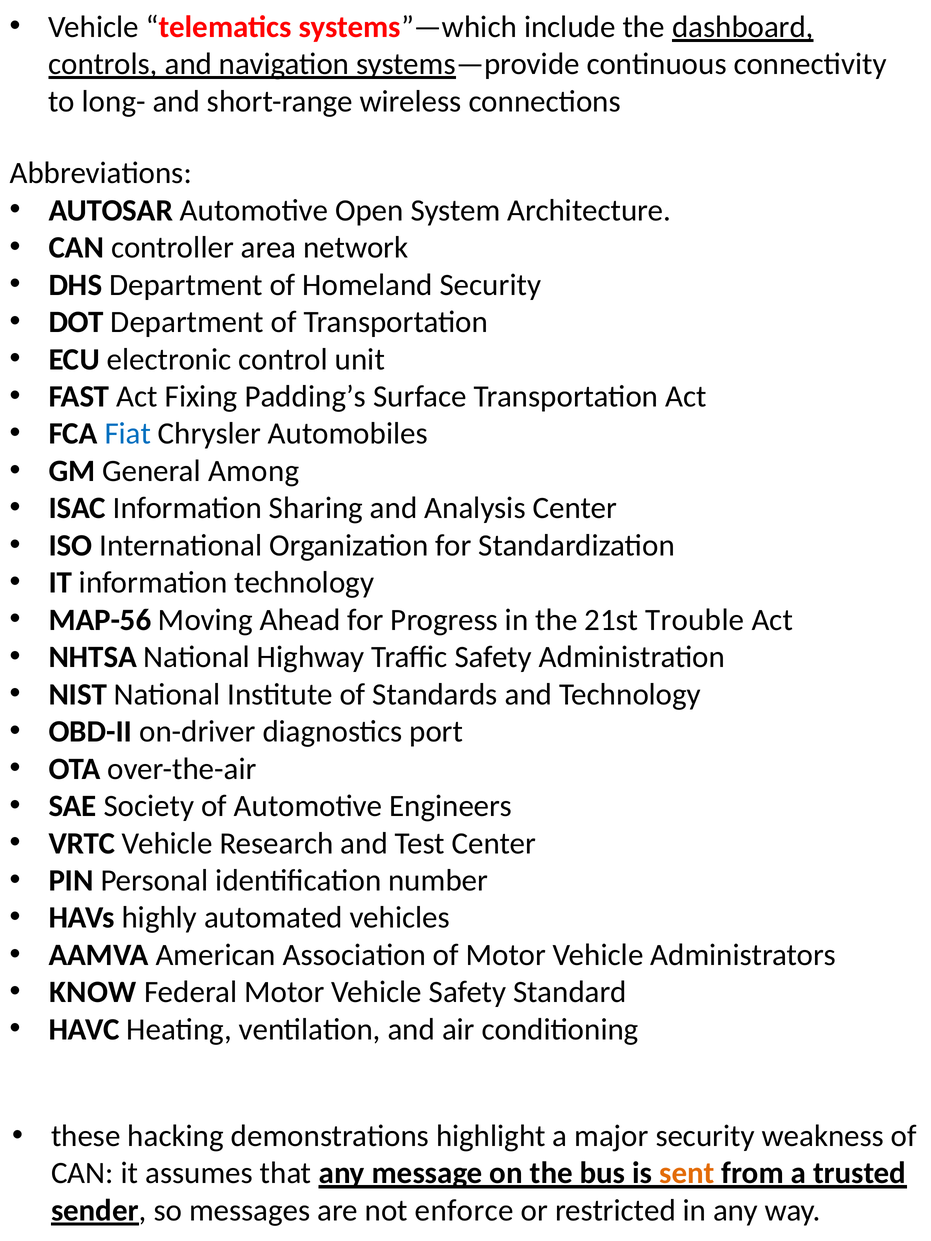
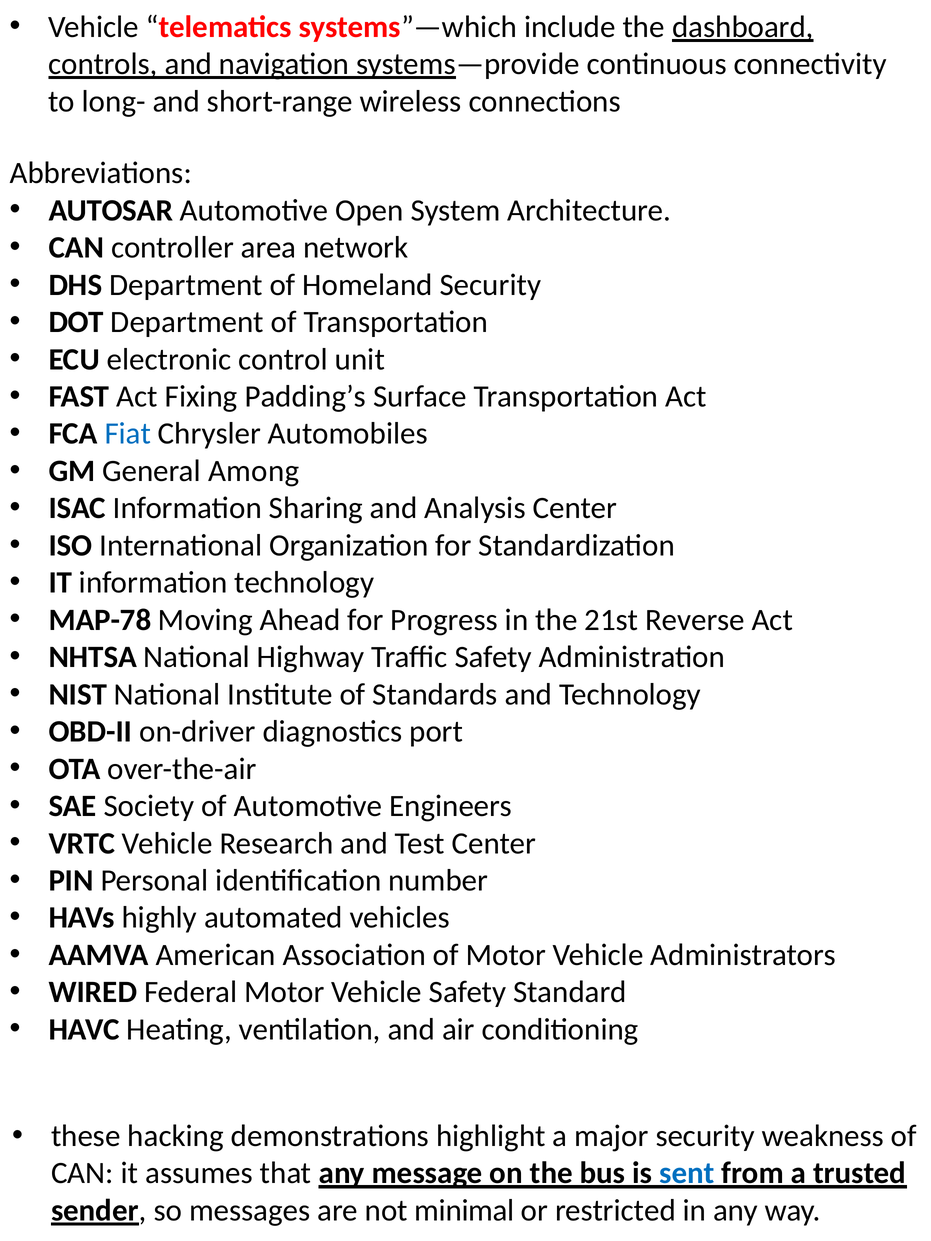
MAP-56: MAP-56 -> MAP-78 (100, 620)
Trouble: Trouble -> Reverse (695, 620)
KNOW: KNOW -> WIRED (93, 992)
sent colour: orange -> blue (687, 1174)
enforce: enforce -> minimal (465, 1211)
